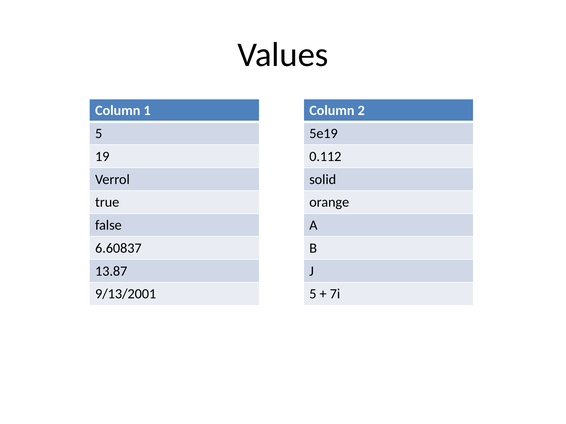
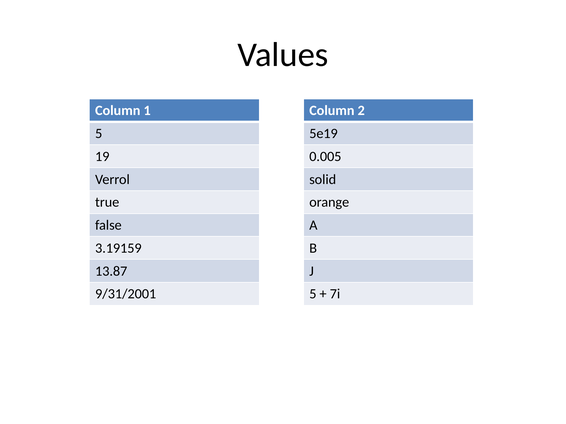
0.112: 0.112 -> 0.005 (325, 157)
6.60837: 6.60837 -> 3.19159 (118, 248)
9/13/2001: 9/13/2001 -> 9/31/2001 (126, 294)
